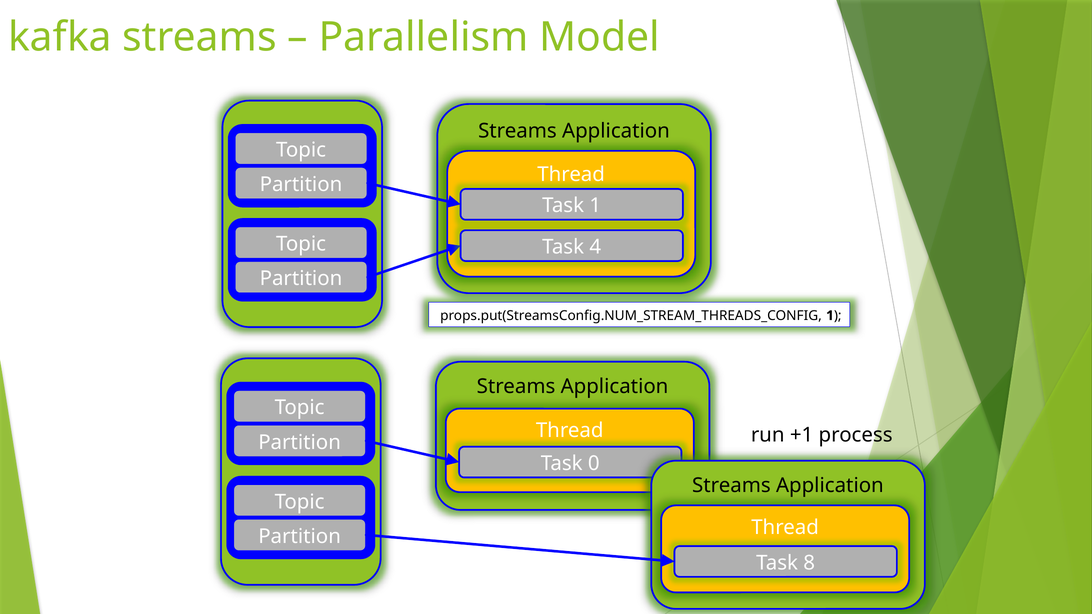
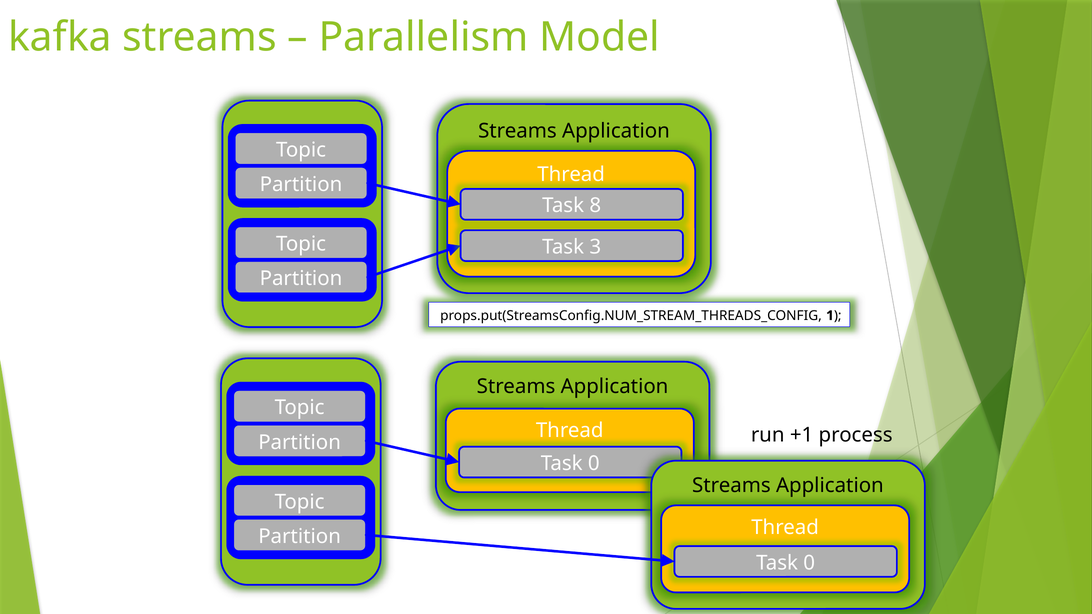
Task 1: 1 -> 8 (595, 206)
4: 4 -> 3 (595, 247)
8: 8 -> 0 (809, 563)
